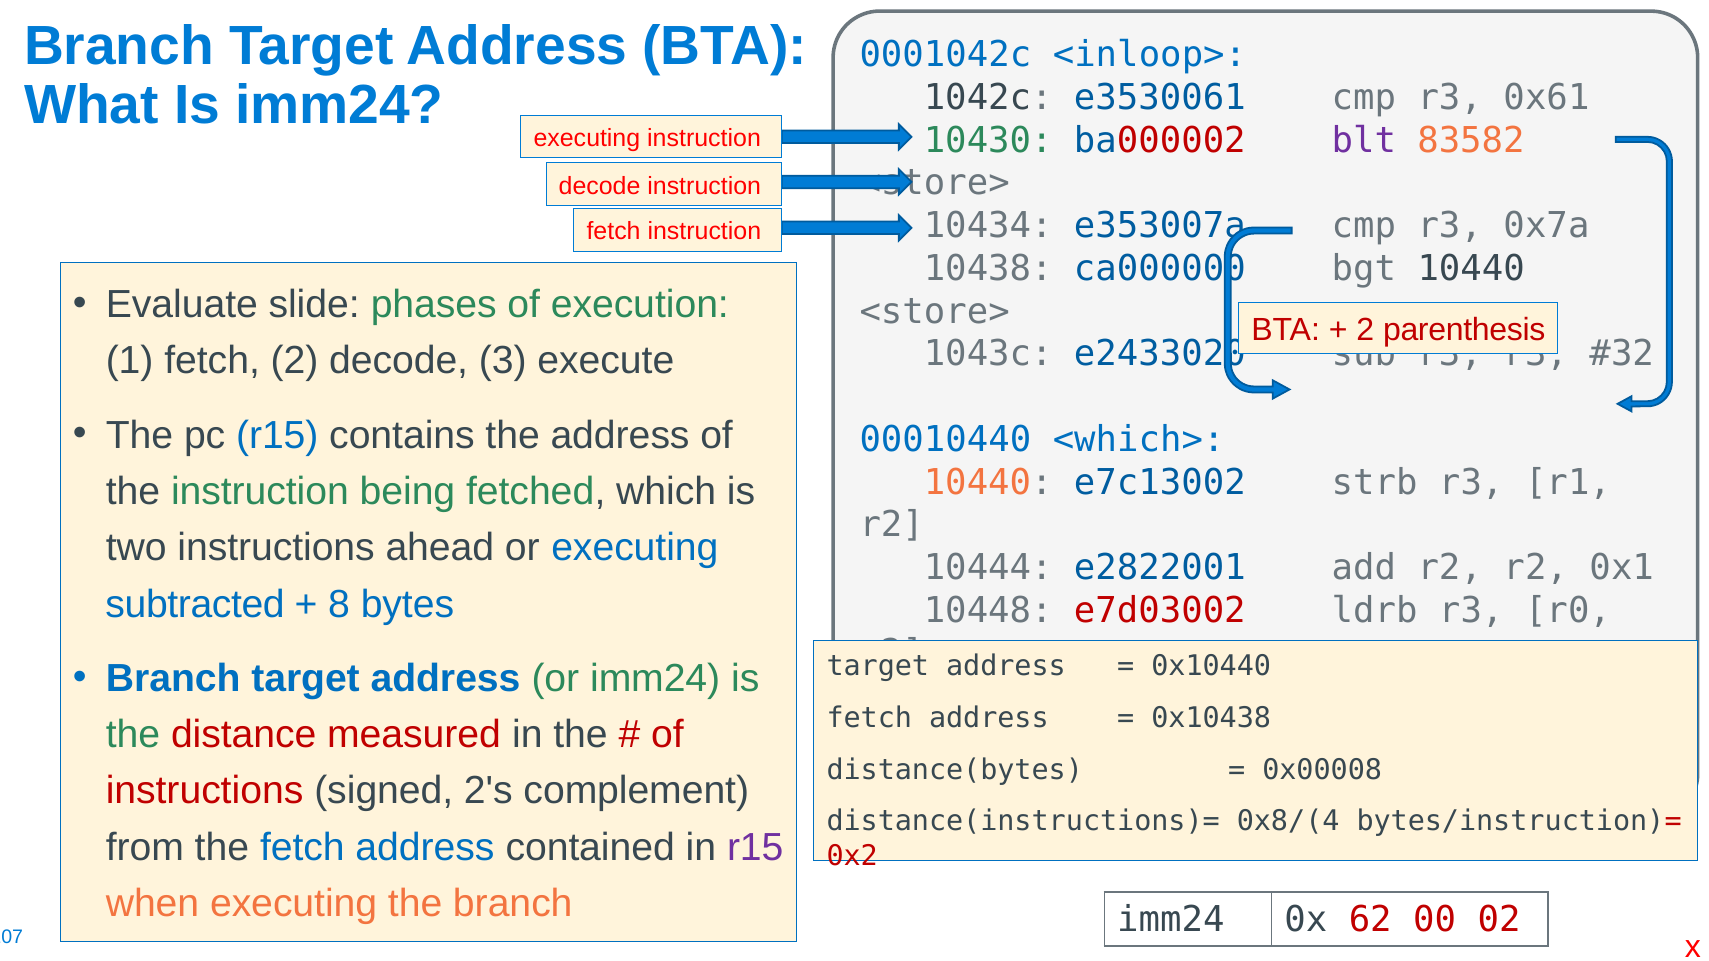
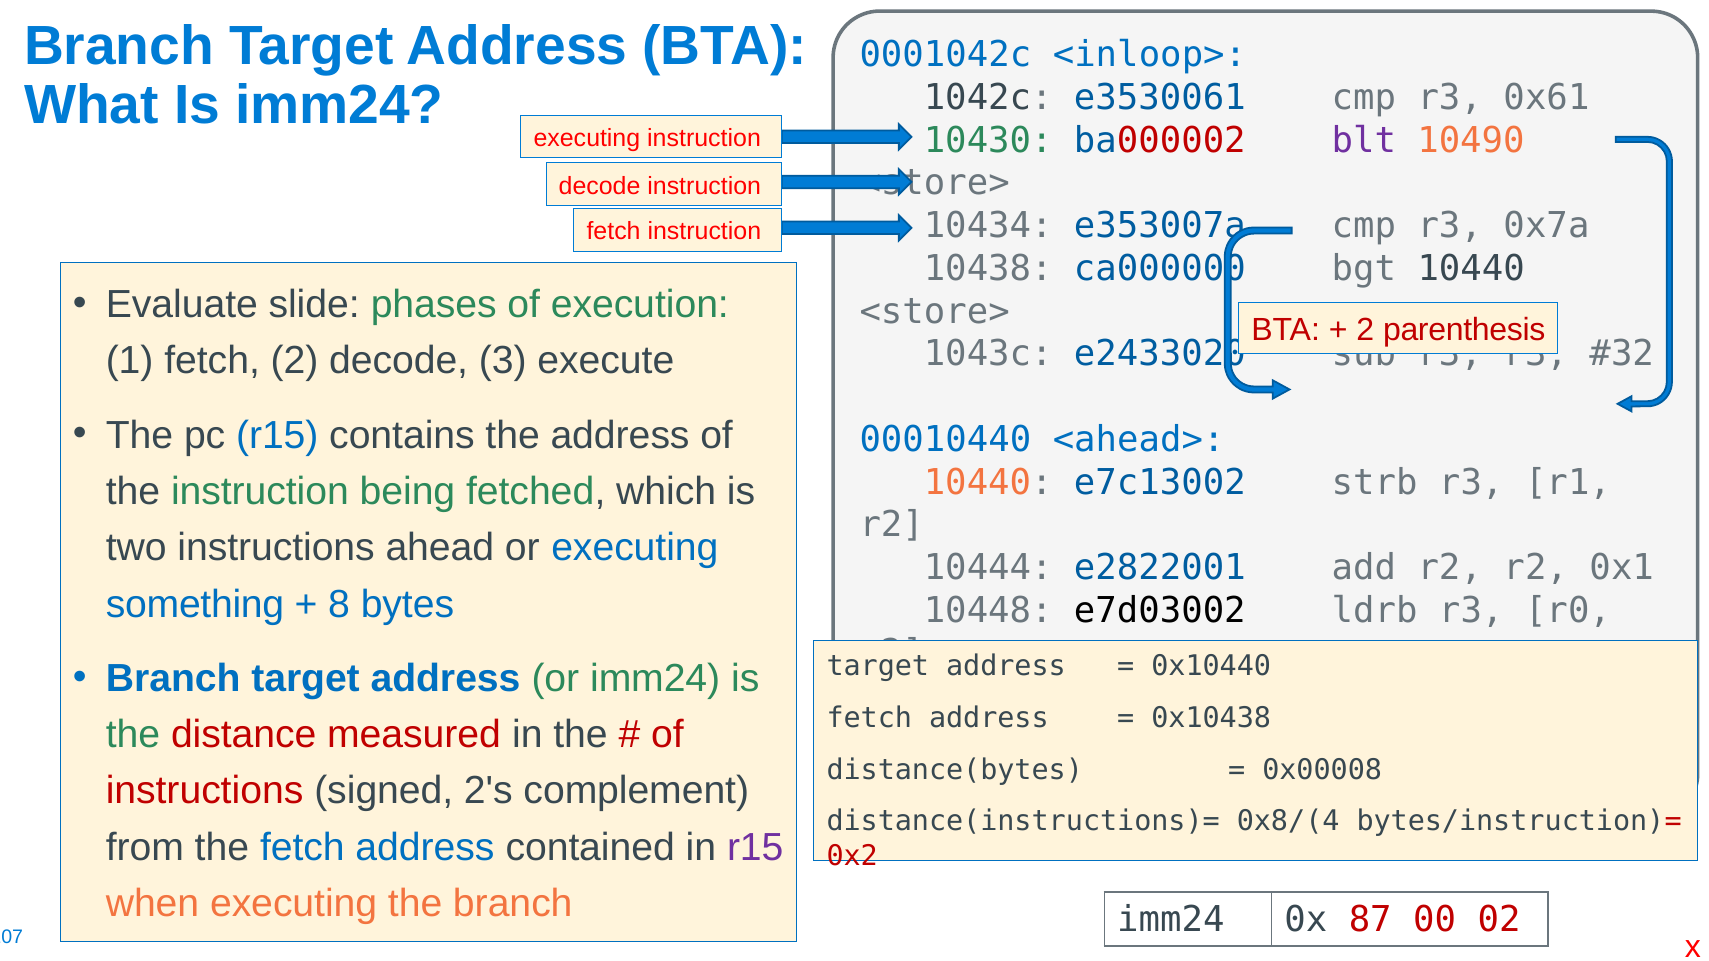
83582: 83582 -> 10490 (1471, 140)
<which>: <which> -> <ahead> (1139, 440)
subtracted: subtracted -> something (195, 604)
e7d03002 colour: red -> black (1160, 611)
62: 62 -> 87 (1370, 920)
